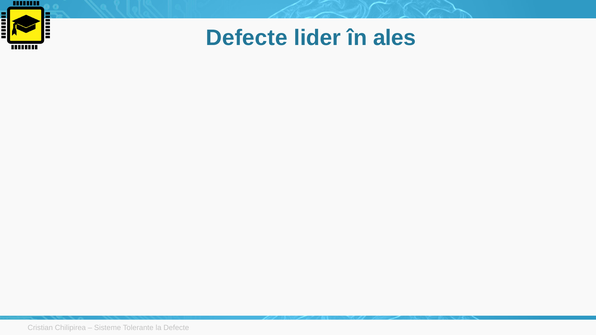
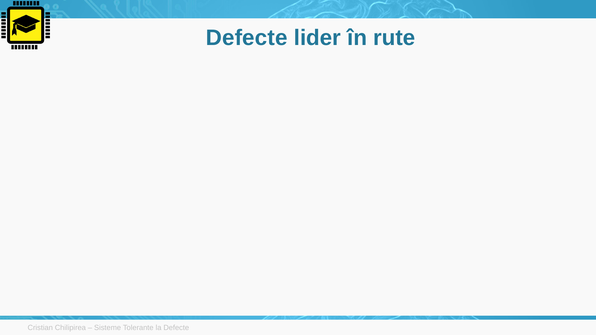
ales: ales -> rute (394, 38)
